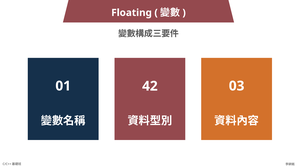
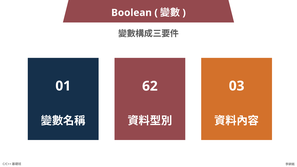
Floating: Floating -> Boolean (132, 13)
42: 42 -> 62 (150, 86)
